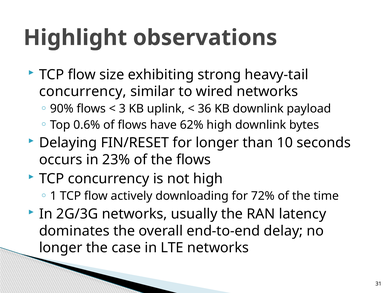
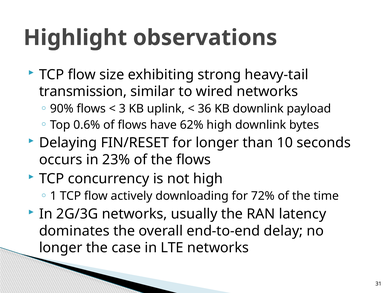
concurrency: concurrency -> transmission (83, 92)
